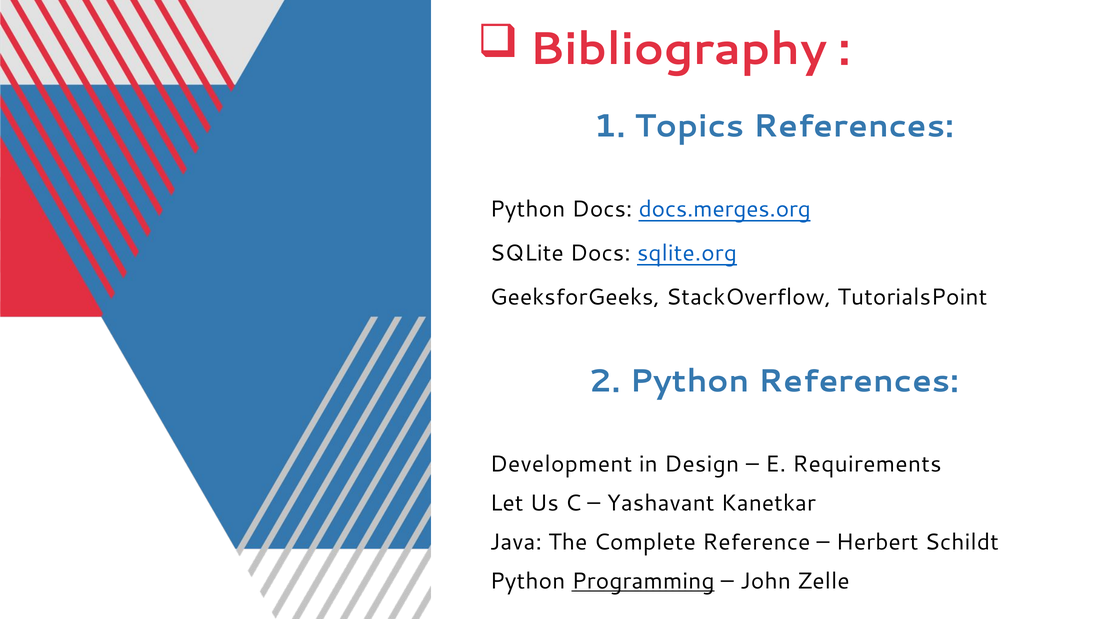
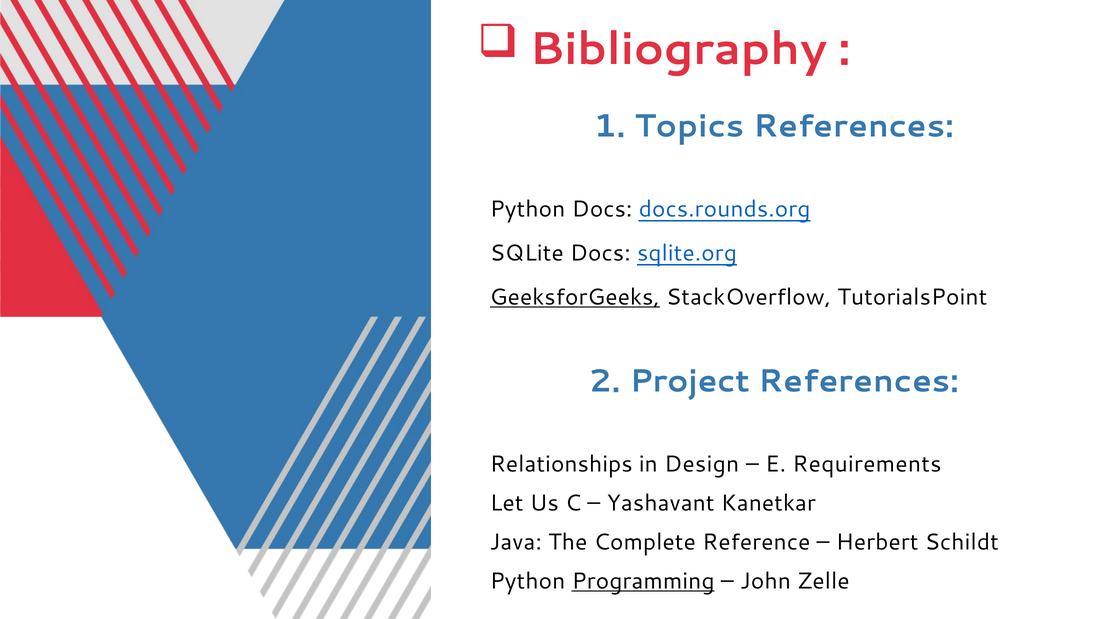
docs.merges.org: docs.merges.org -> docs.rounds.org (725, 209)
GeeksforGeeks underline: none -> present (575, 297)
2 Python: Python -> Project (690, 381)
Development: Development -> Relationships (561, 464)
